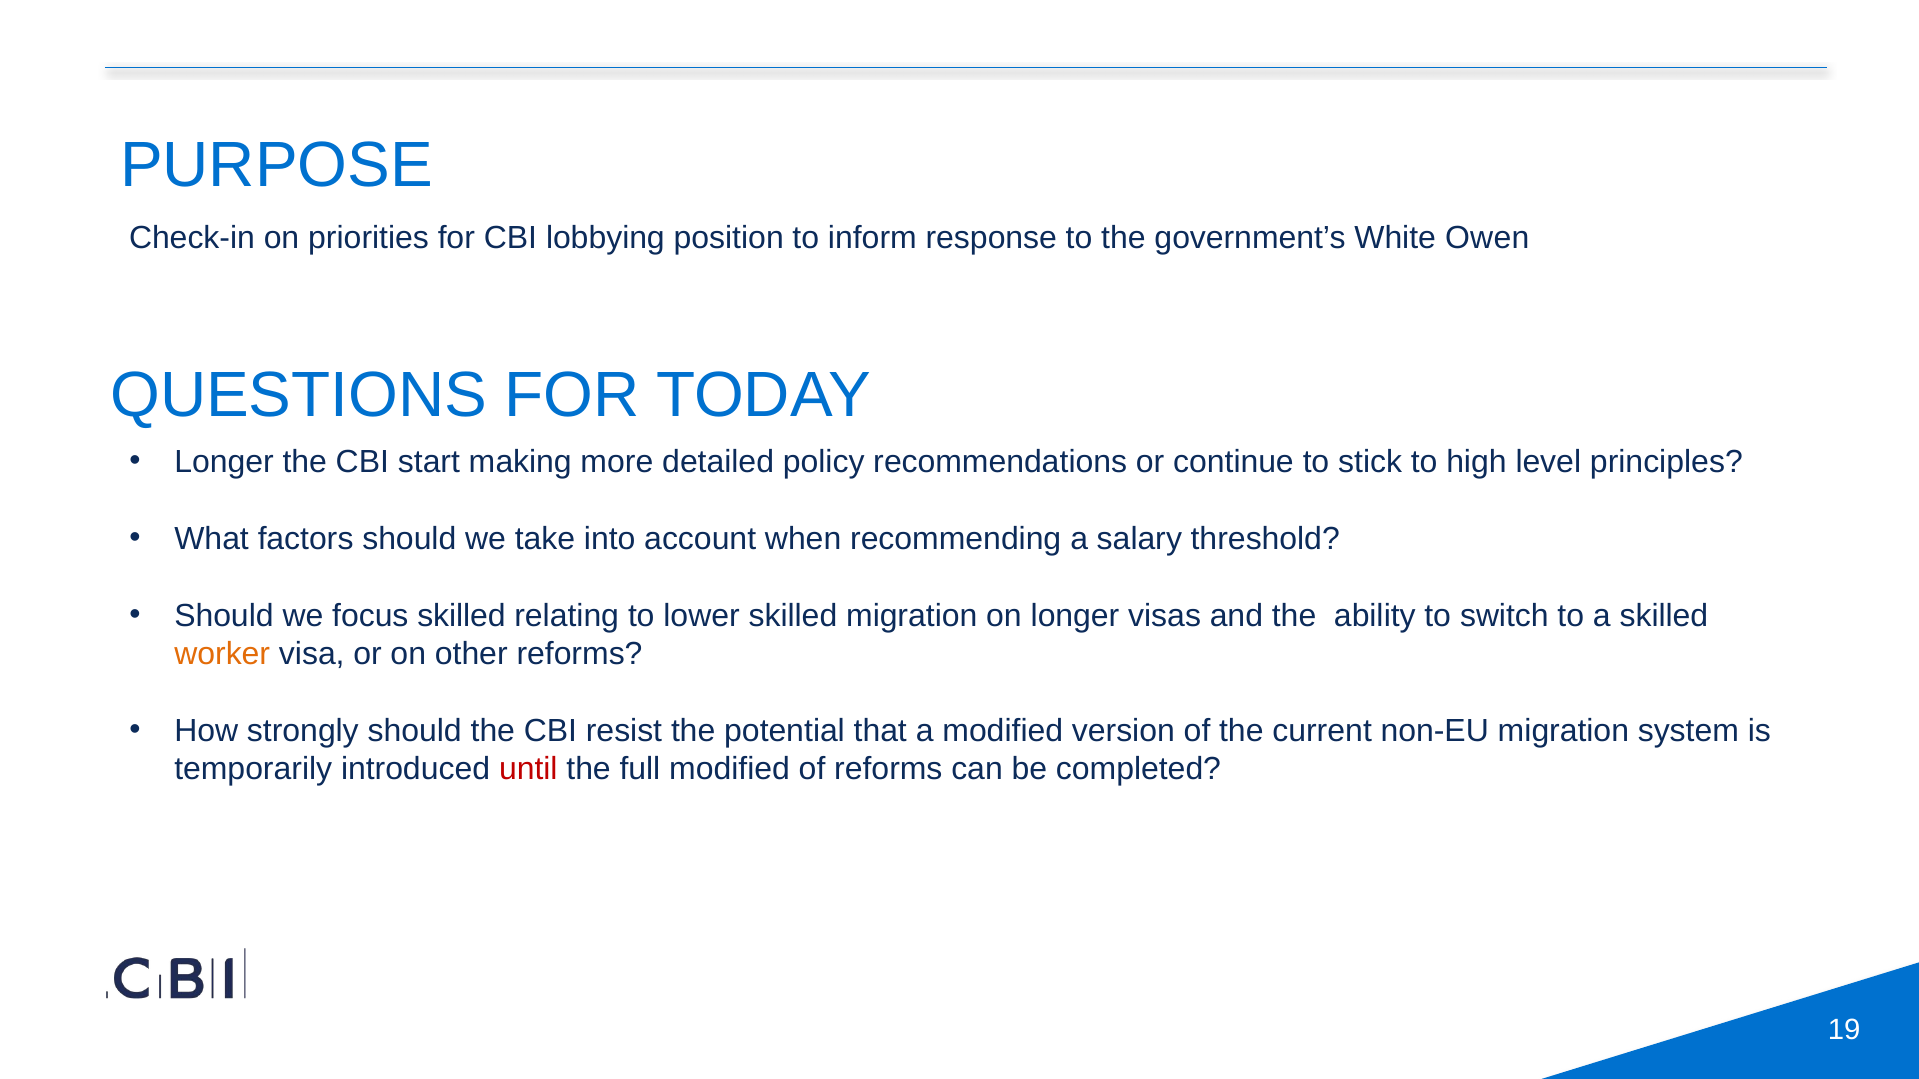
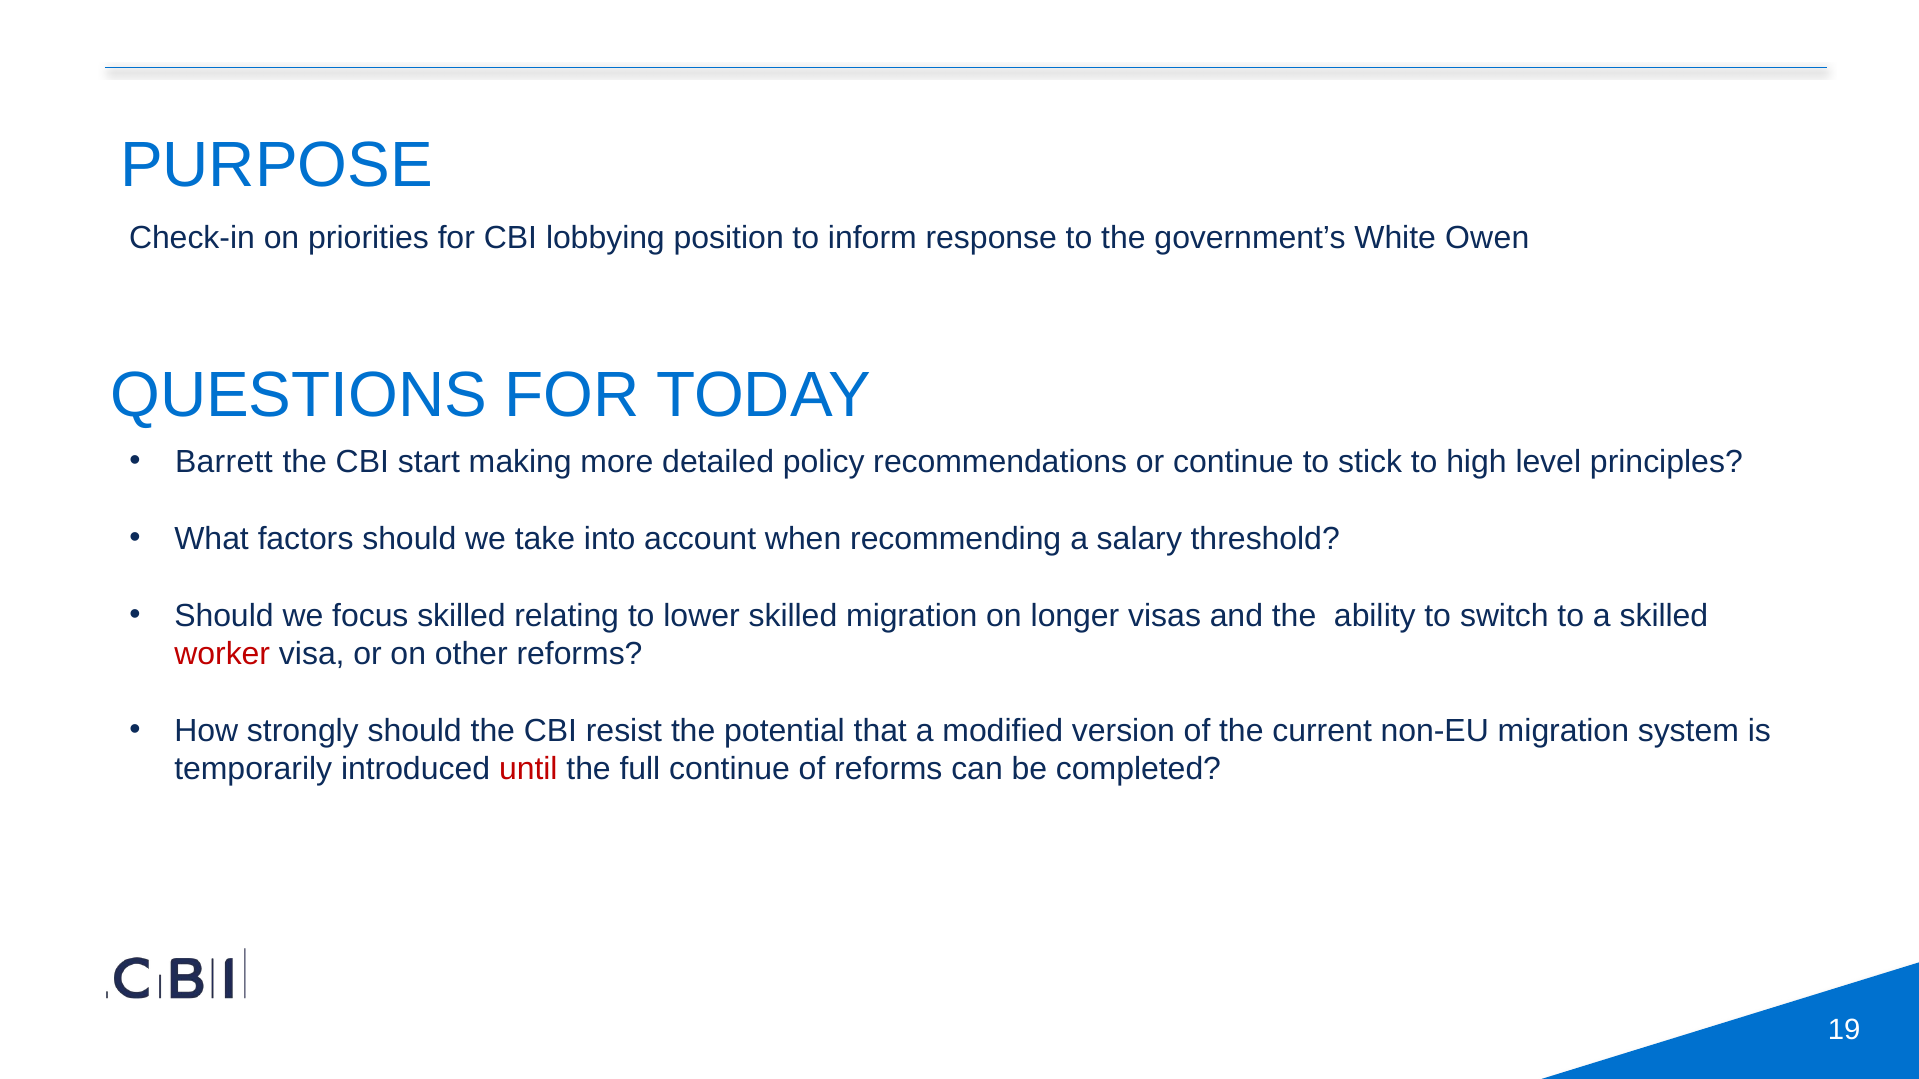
Longer: Longer -> Barrett (224, 462)
worker colour: orange -> red (222, 654)
full modified: modified -> continue (730, 769)
